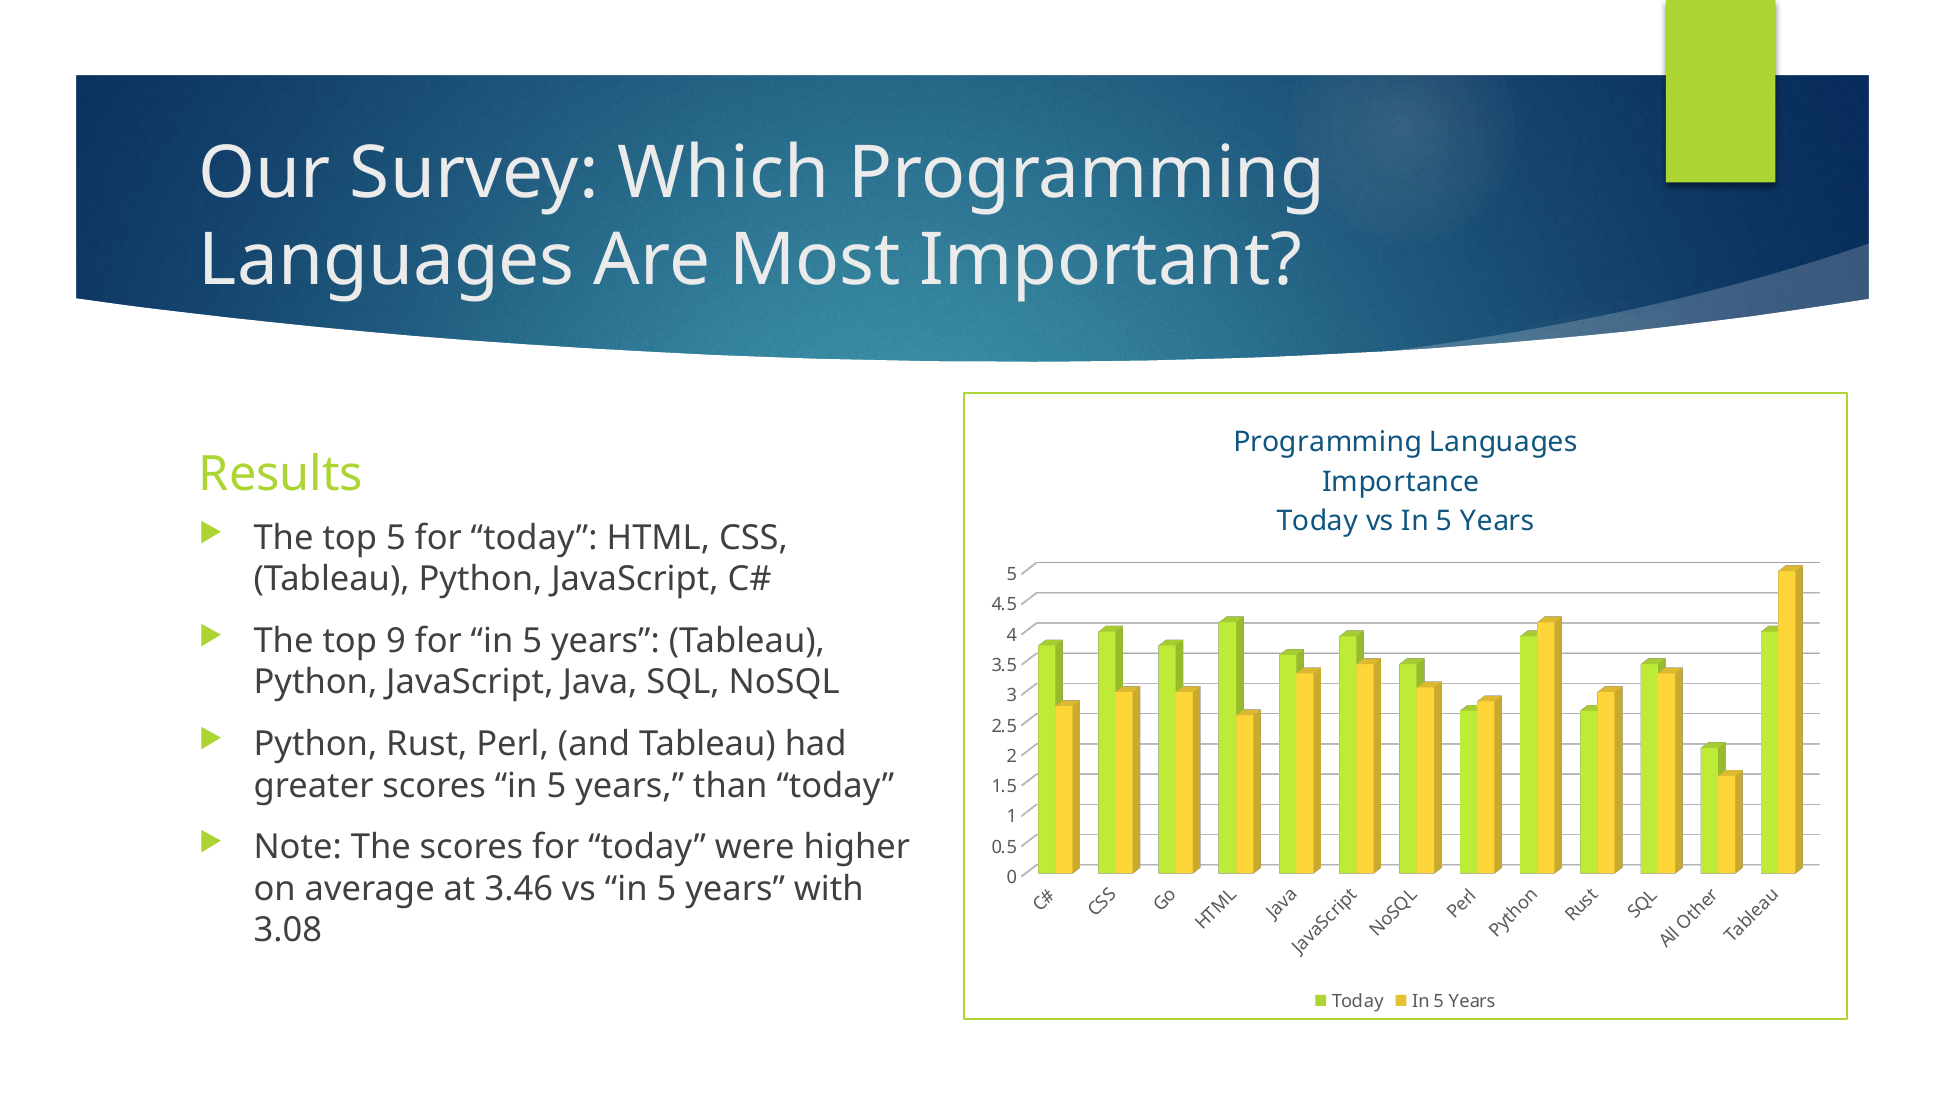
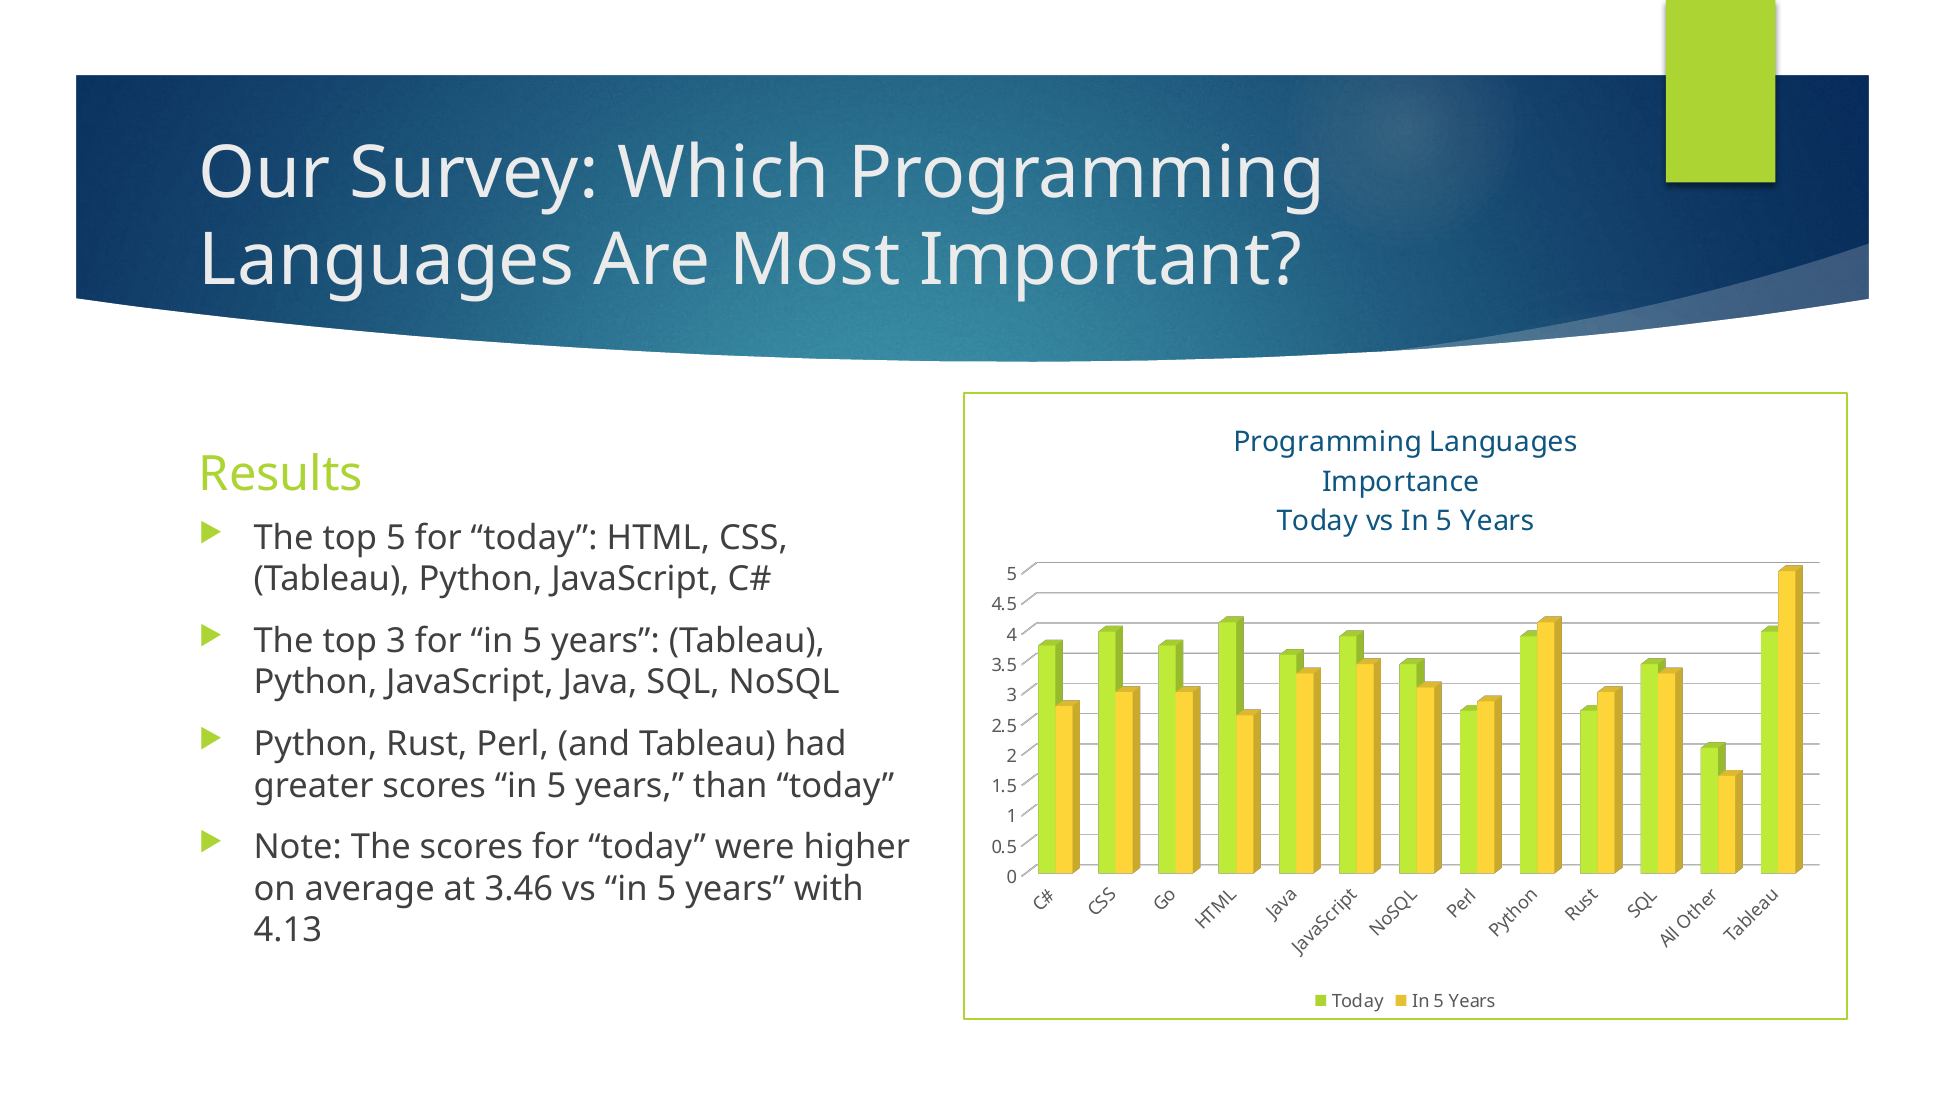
top 9: 9 -> 3 (396, 641)
3.08: 3.08 -> 4.13 (288, 930)
